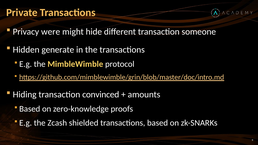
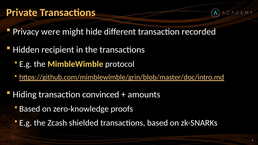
someone: someone -> recorded (199, 32)
generate: generate -> recipient (58, 50)
